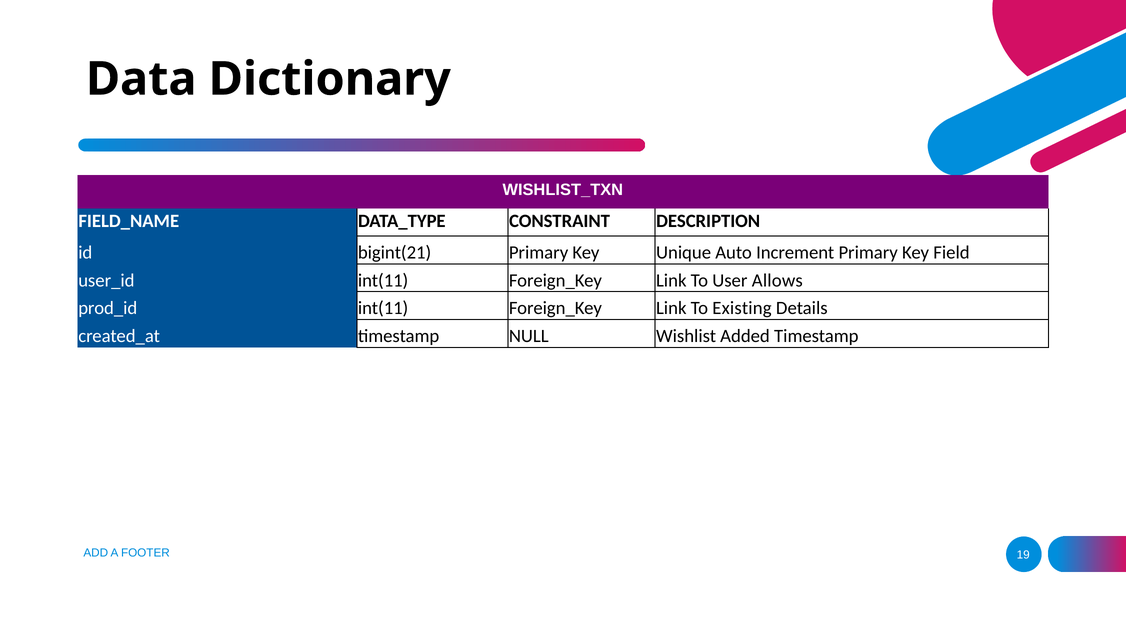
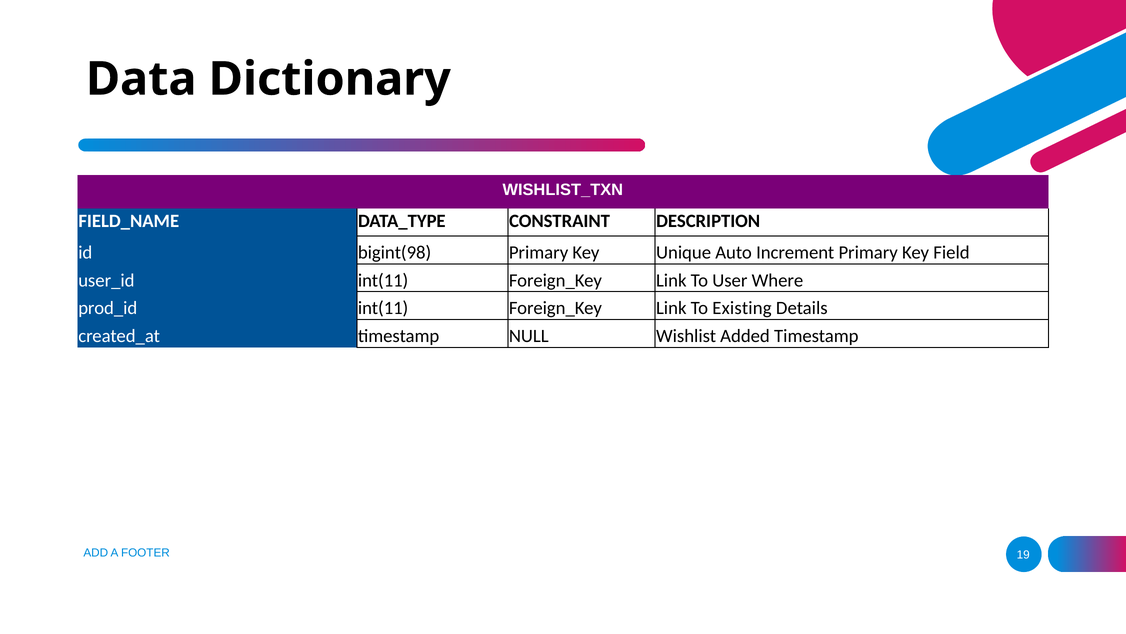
bigint(21: bigint(21 -> bigint(98 (395, 252)
Allows: Allows -> Where (777, 280)
